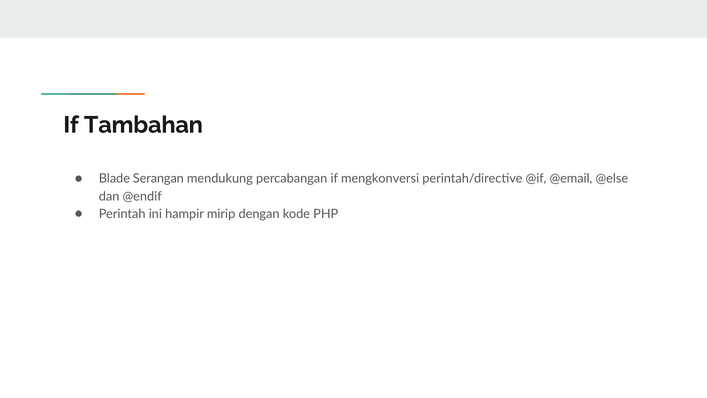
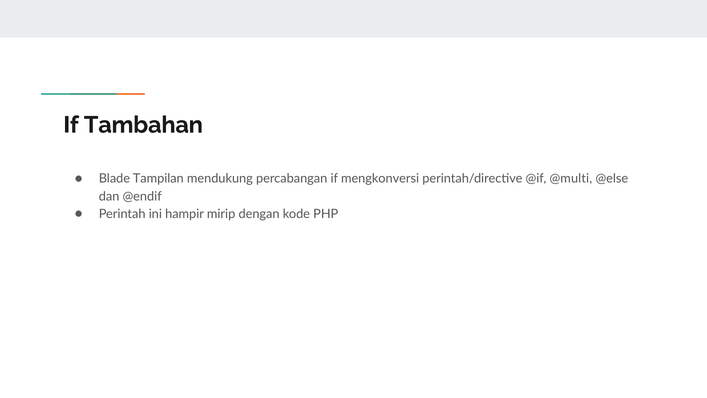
Serangan: Serangan -> Tampilan (158, 179)
@email: @email -> @multi (571, 179)
